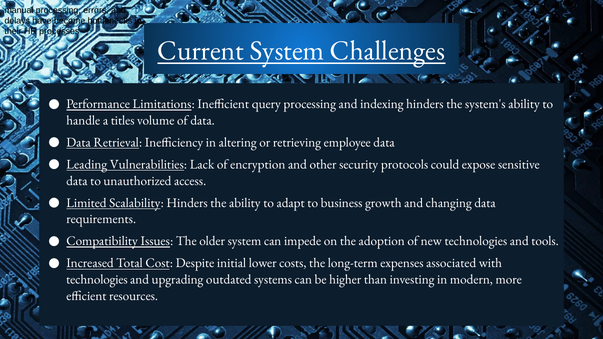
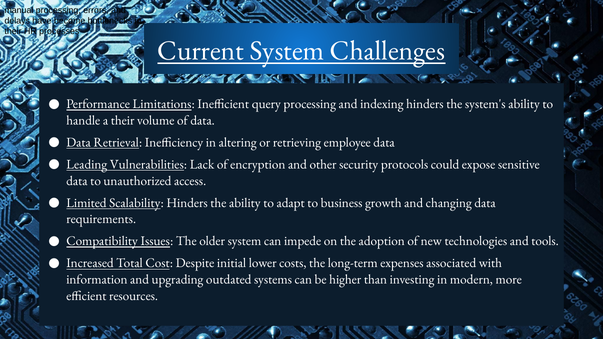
a titles: titles -> their (123, 120)
technologies: technologies -> information (97, 280)
